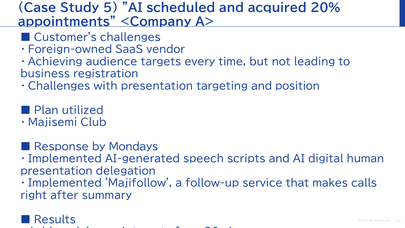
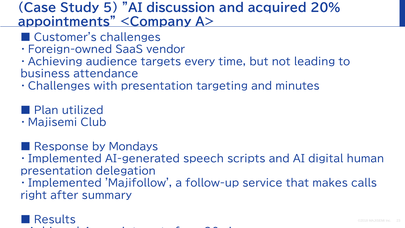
scheduled: scheduled -> discussion (181, 8)
registration: registration -> attendance (106, 74)
position: position -> minutes (297, 86)
